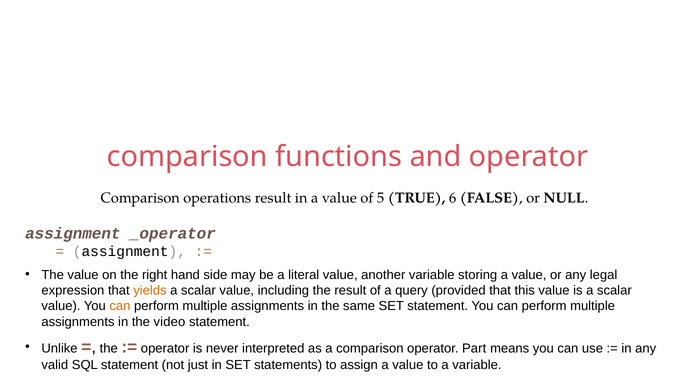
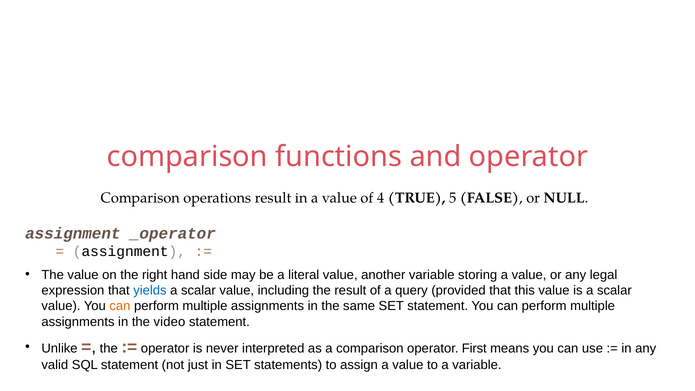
5: 5 -> 4 (381, 198)
6: 6 -> 5 (453, 198)
yields colour: orange -> blue (150, 290)
Part: Part -> First (474, 349)
